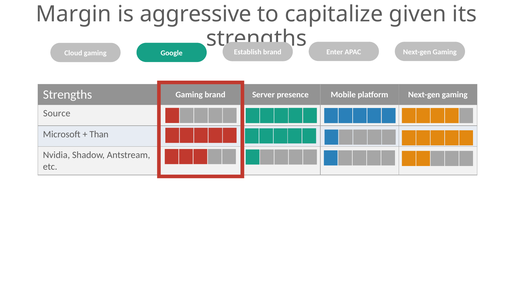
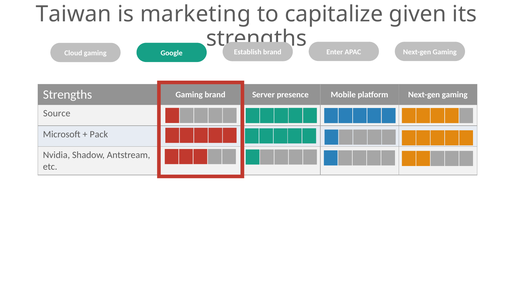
Margin: Margin -> Taiwan (74, 14)
aggressive: aggressive -> marketing (195, 14)
Than: Than -> Pack (99, 134)
